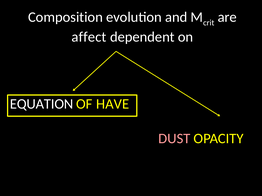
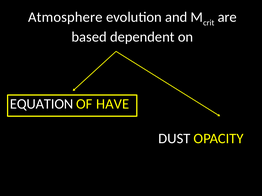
Composition: Composition -> Atmosphere (65, 17)
affect: affect -> based (89, 37)
DUST colour: pink -> white (174, 139)
